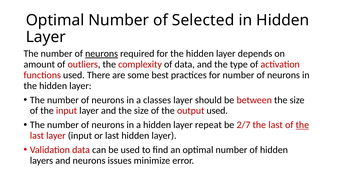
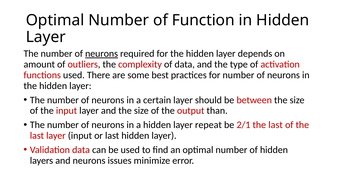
Selected: Selected -> Function (203, 20)
classes: classes -> certain (157, 100)
output used: used -> than (217, 110)
2/7: 2/7 -> 2/1 (243, 125)
the underline: present -> none (302, 125)
